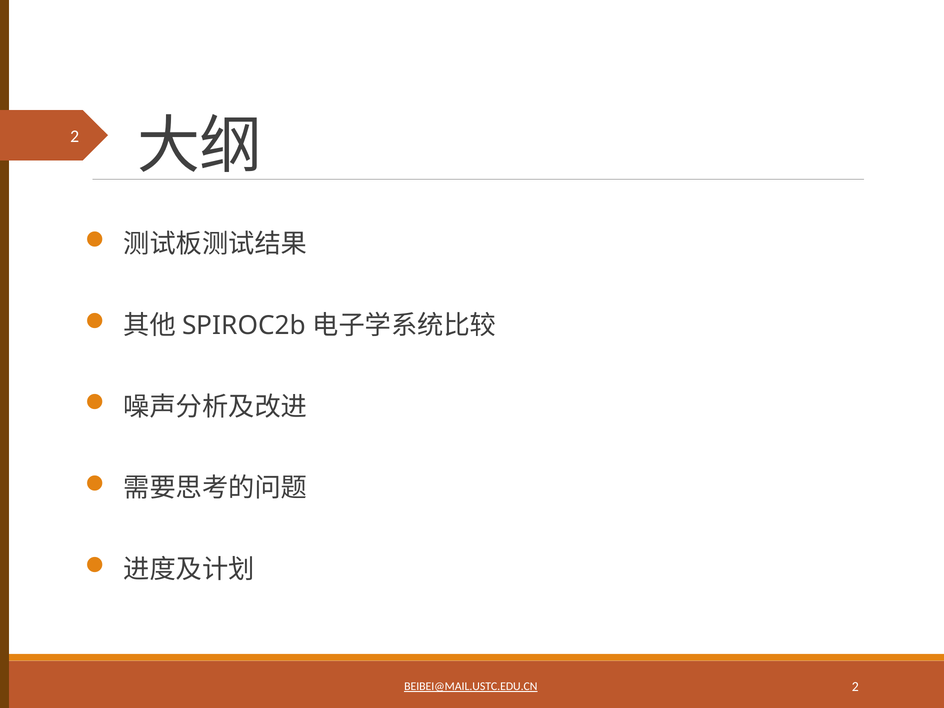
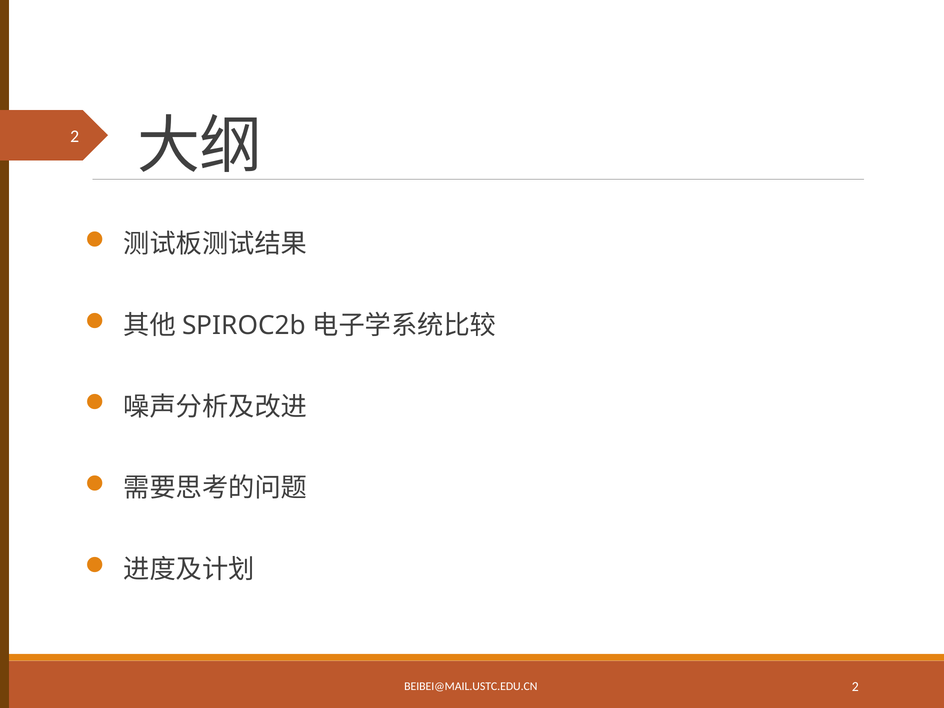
BEIBEI@MAIL.USTC.EDU.CN underline: present -> none (471, 686)
